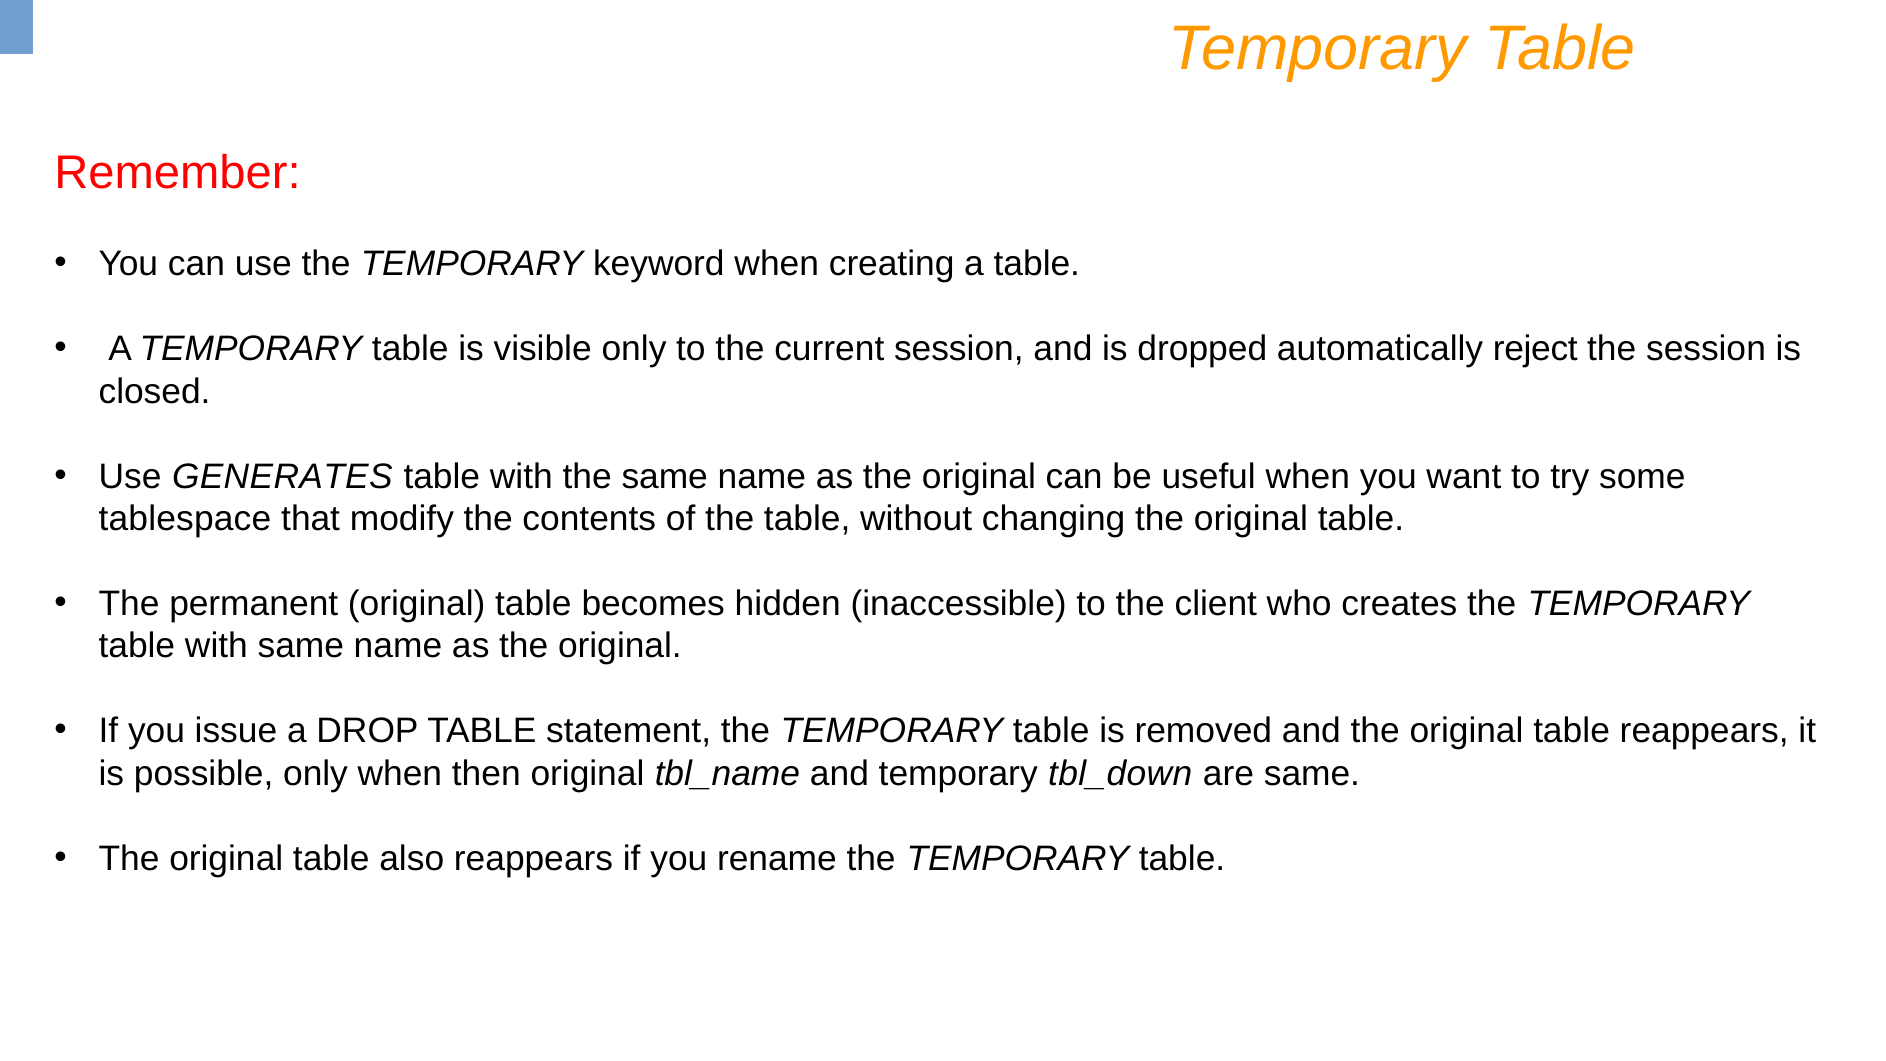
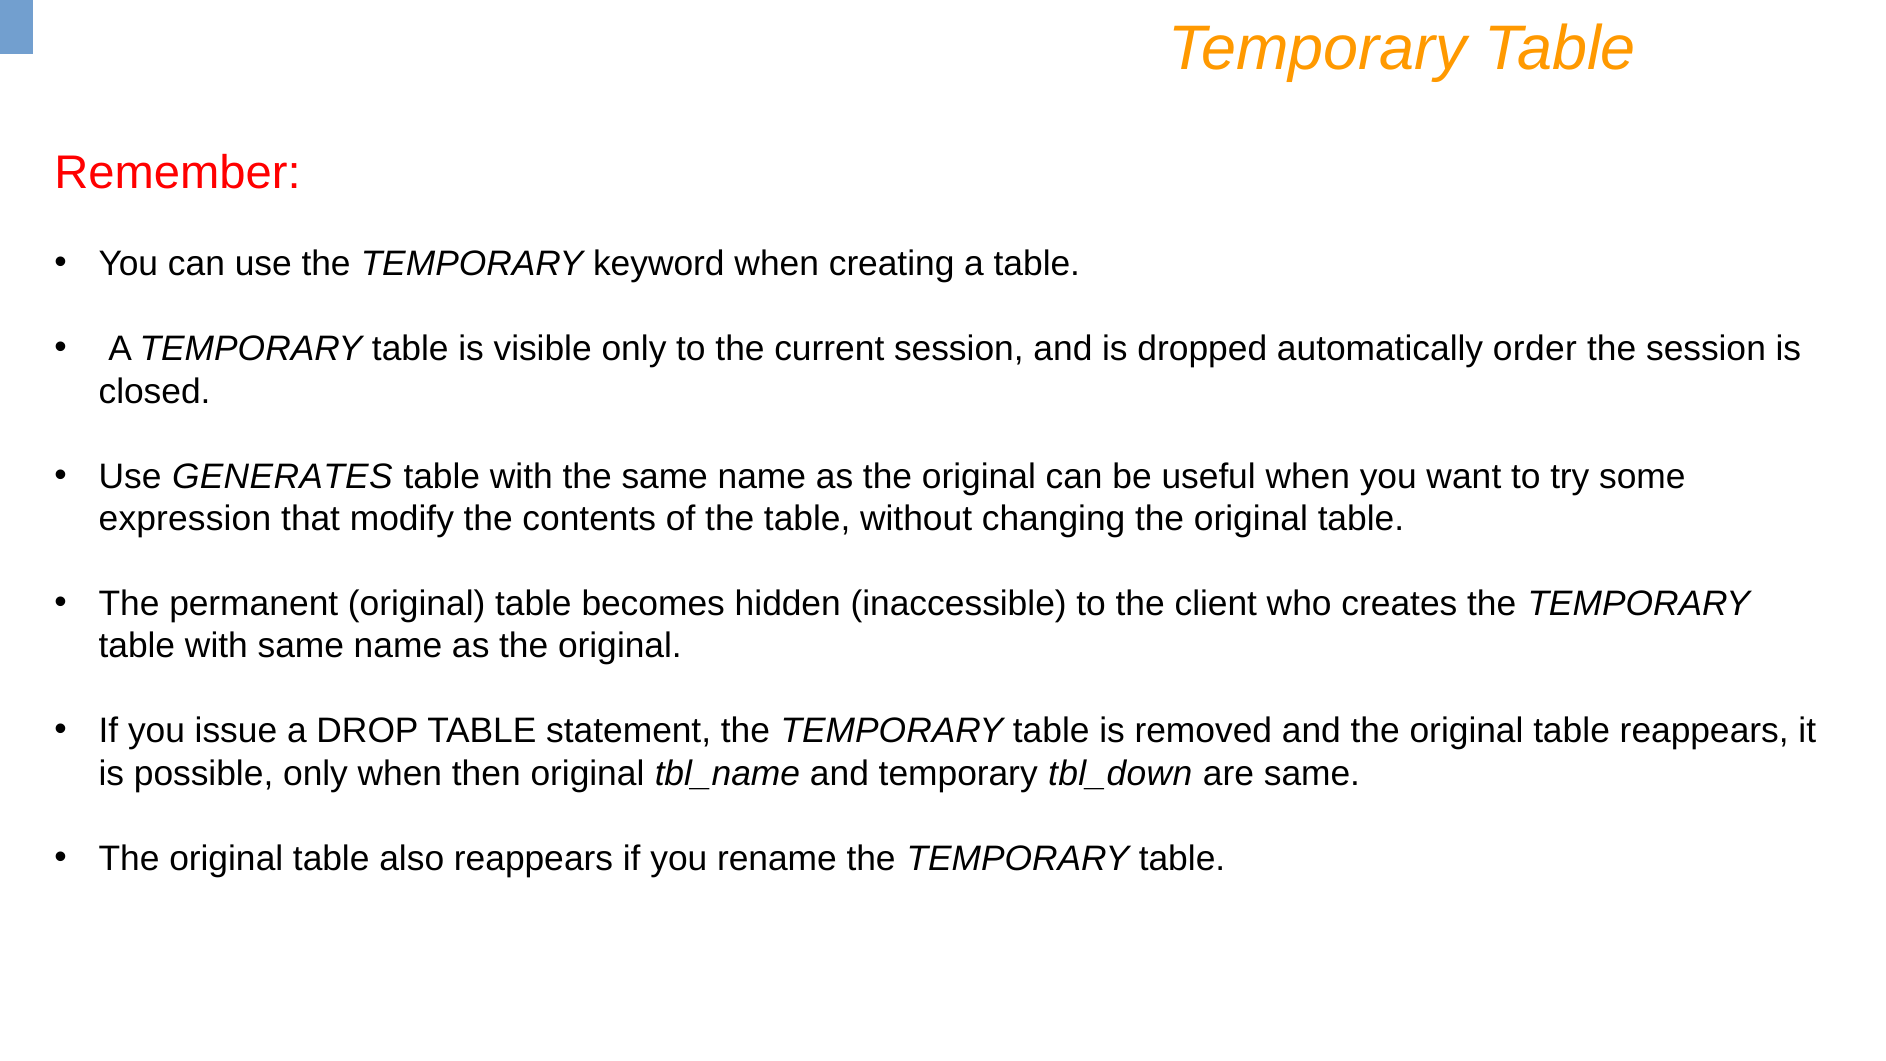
reject: reject -> order (1535, 349)
tablespace: tablespace -> expression (185, 519)
